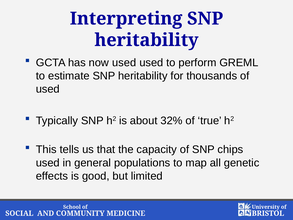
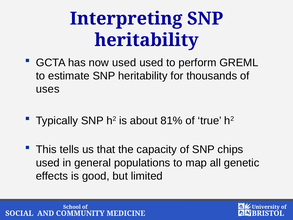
used: used -> uses (48, 89)
32%: 32% -> 81% (172, 121)
